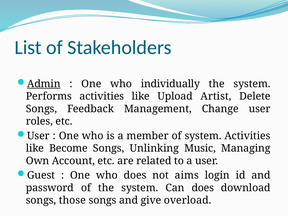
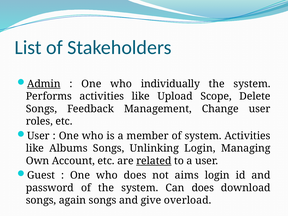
Artist: Artist -> Scope (216, 96)
Become: Become -> Albums (68, 148)
Unlinking Music: Music -> Login (200, 148)
related underline: none -> present (154, 161)
those: those -> again (72, 200)
